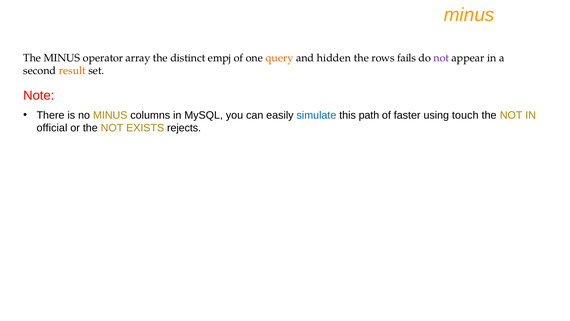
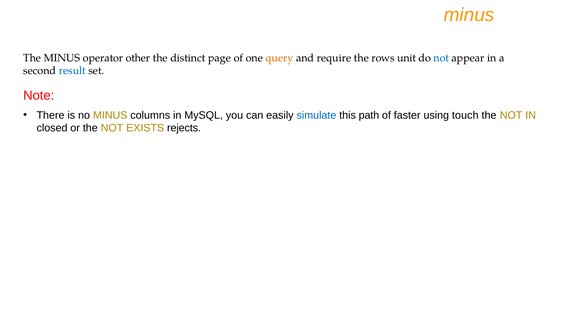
array: array -> other (138, 58)
empj: empj -> page (219, 58)
hidden: hidden -> require (334, 58)
fails: fails -> unit (407, 58)
not colour: purple -> blue (441, 58)
result colour: orange -> blue (72, 71)
official: official -> closed (52, 128)
